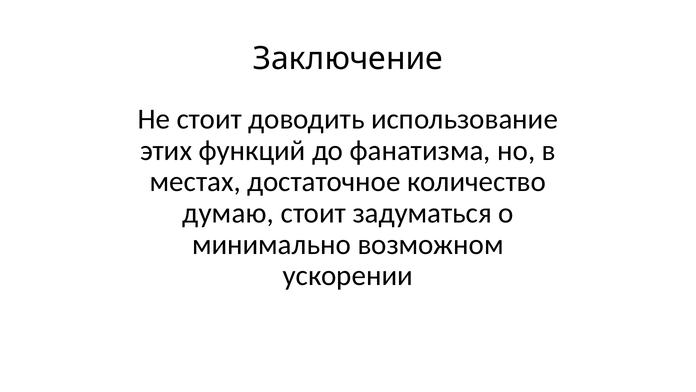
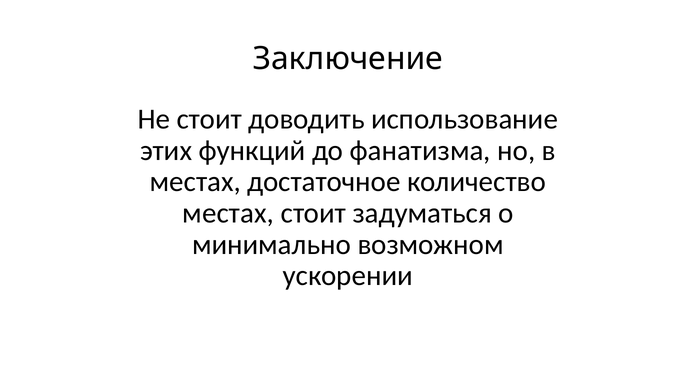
думаю: думаю -> местах (228, 213)
